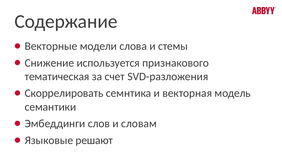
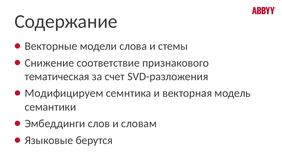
используется: используется -> соответствие (108, 63)
Скоррелировать: Скоррелировать -> Модифицируем (64, 93)
решают: решают -> берутся (94, 140)
